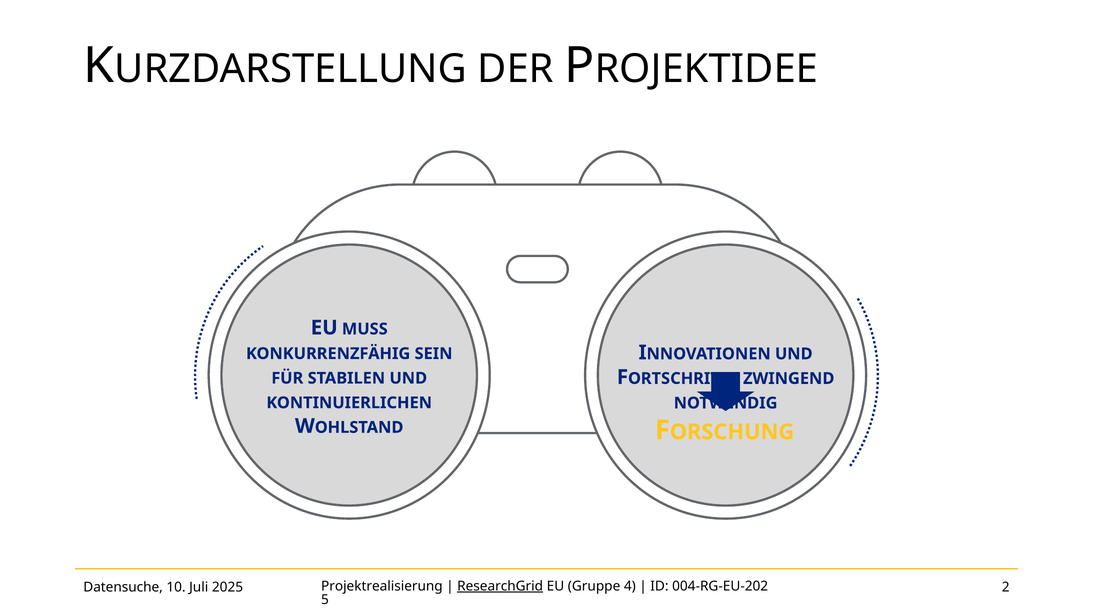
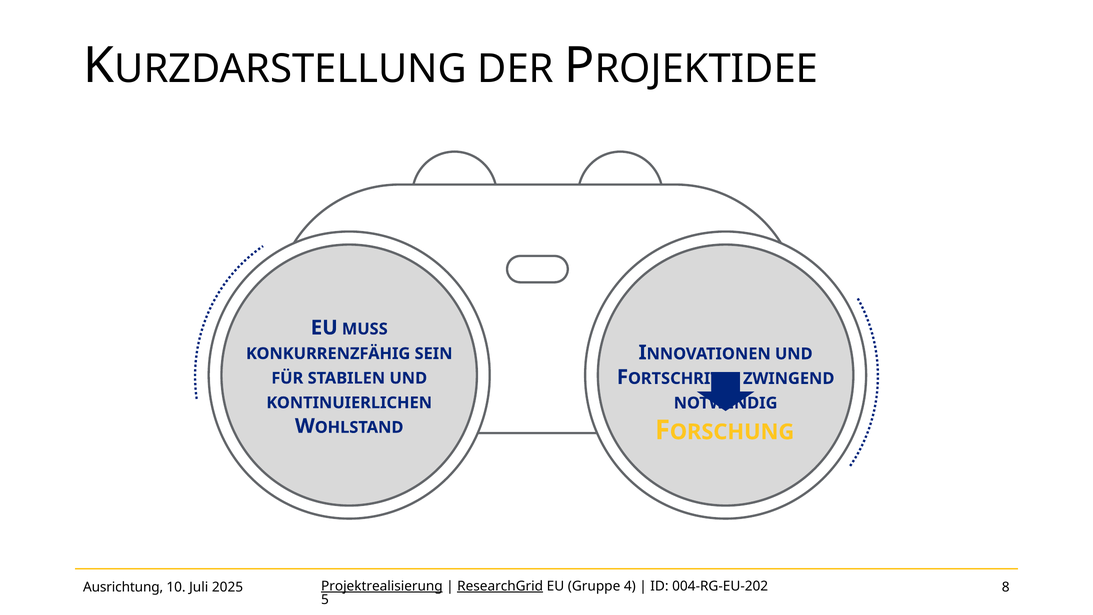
Projektrealisierung underline: none -> present (382, 586)
Datensuche: Datensuche -> Ausrichtung (123, 587)
2: 2 -> 8 (1006, 587)
